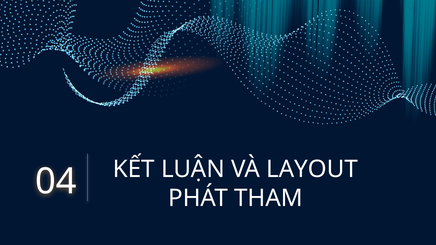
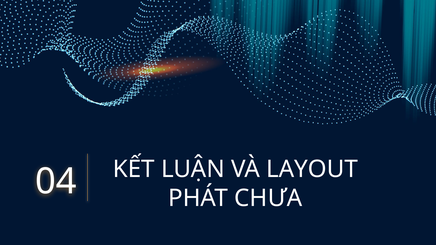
THAM: THAM -> CHƯA (268, 198)
